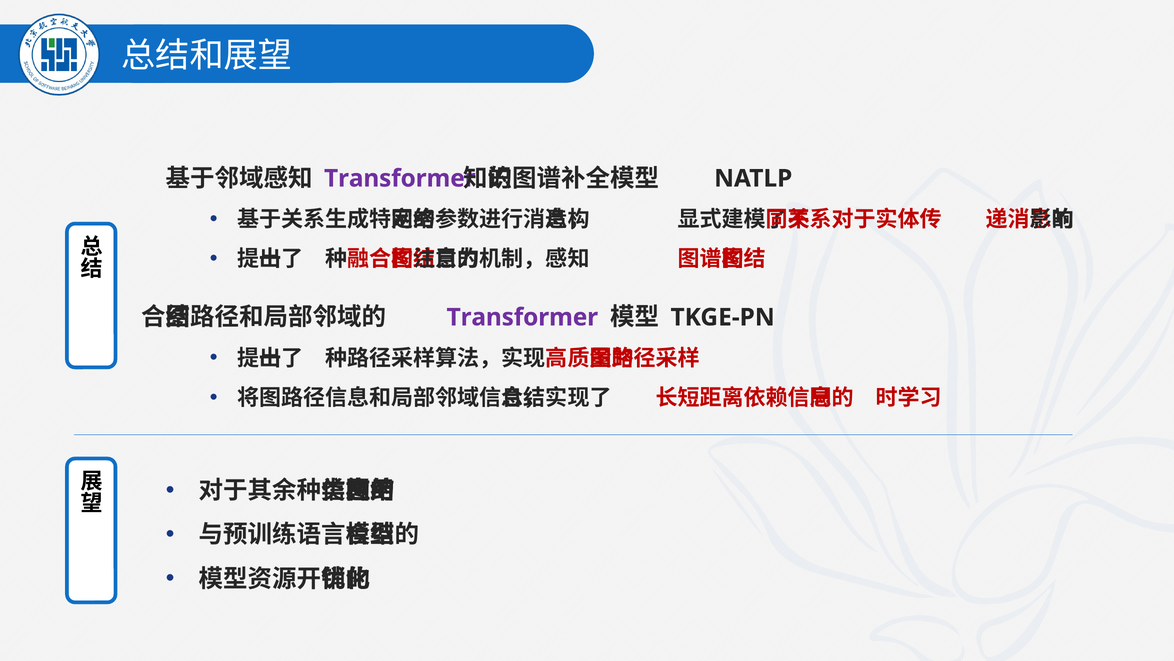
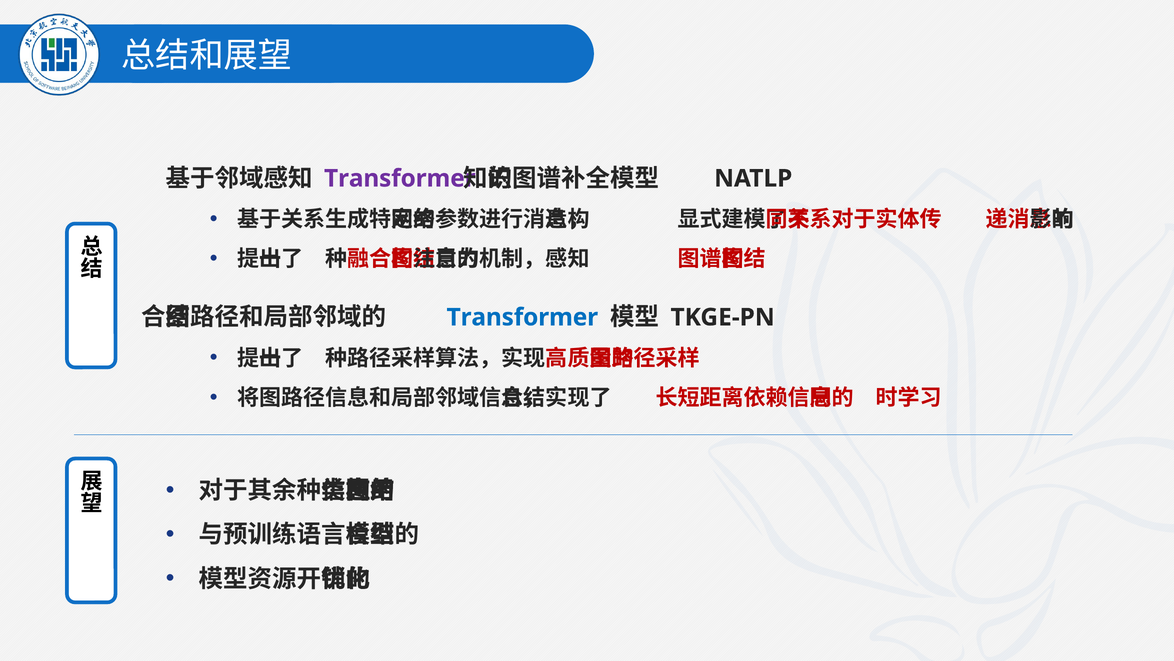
Transformer colour: purple -> blue (522, 317)
